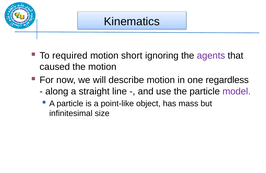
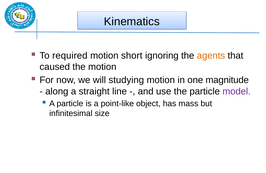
agents colour: purple -> orange (211, 56)
describe: describe -> studying (126, 80)
regardless: regardless -> magnitude (227, 80)
